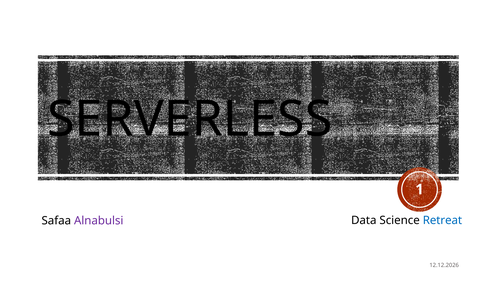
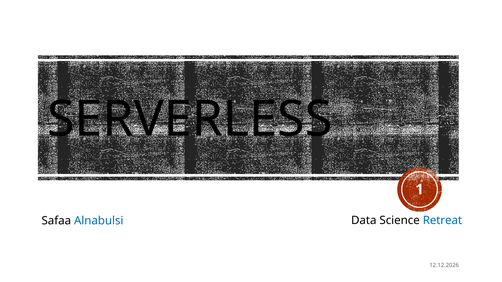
Alnabulsi colour: purple -> blue (99, 221)
